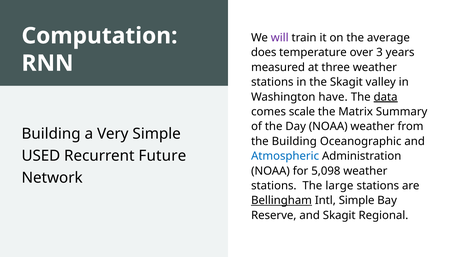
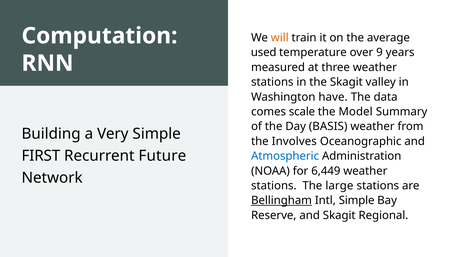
will colour: purple -> orange (280, 38)
does: does -> used (264, 52)
3: 3 -> 9 (380, 52)
data underline: present -> none (386, 97)
Matrix: Matrix -> Model (356, 111)
Day NOAA: NOAA -> BASIS (328, 126)
the Building: Building -> Involves (294, 141)
USED: USED -> FIRST (41, 156)
5,098: 5,098 -> 6,449 (326, 171)
